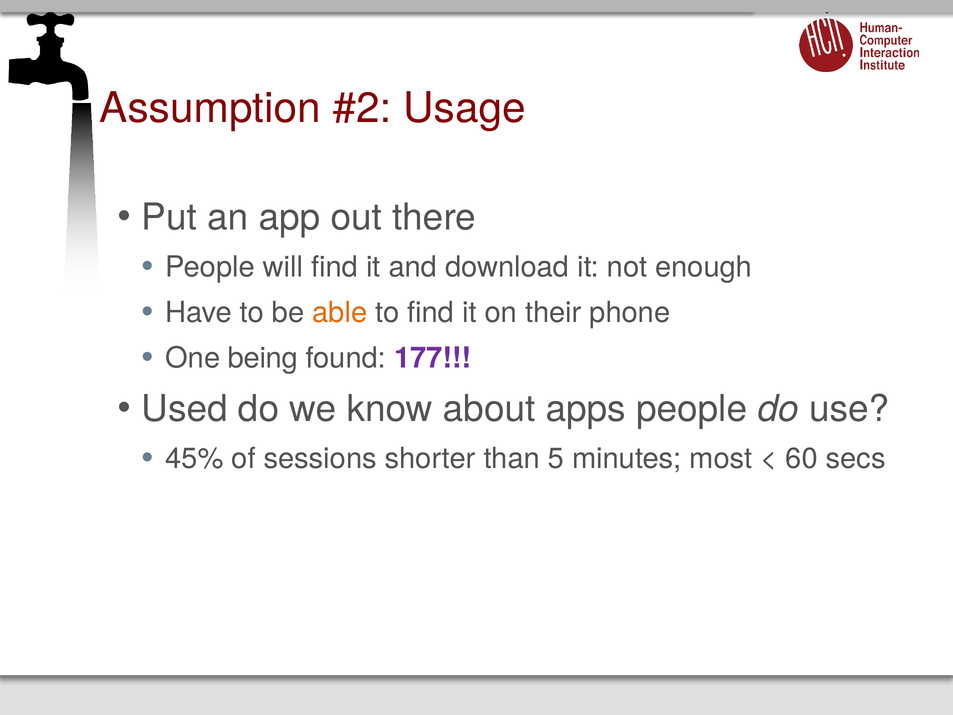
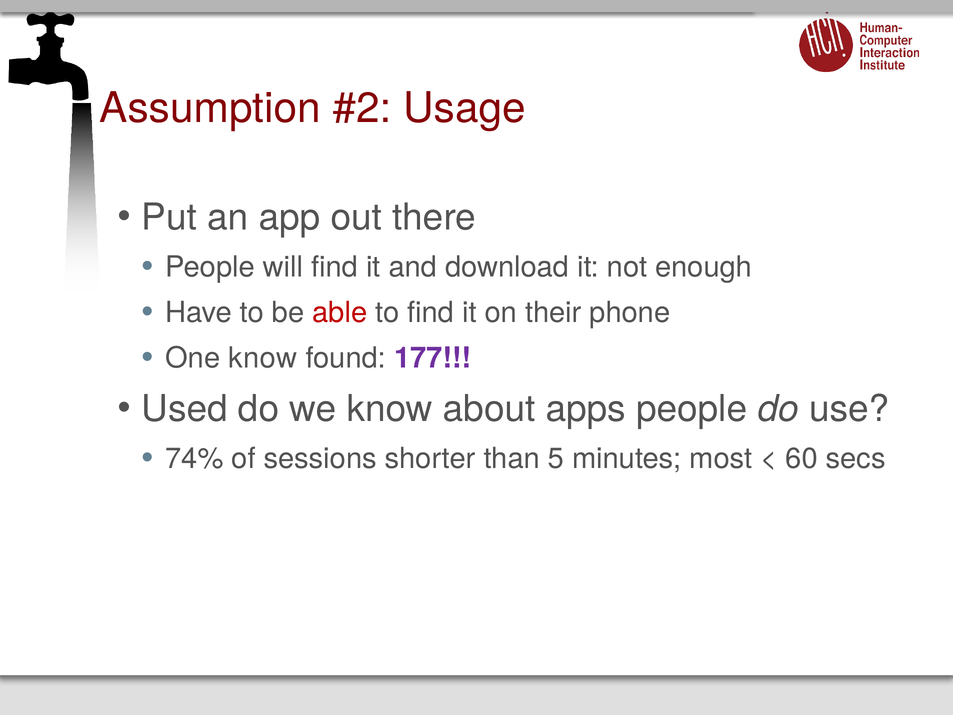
able colour: orange -> red (340, 313)
One being: being -> know (263, 358)
45%: 45% -> 74% (194, 459)
